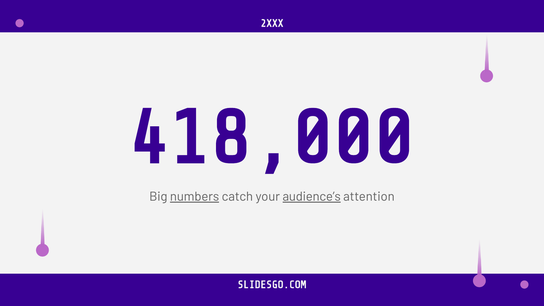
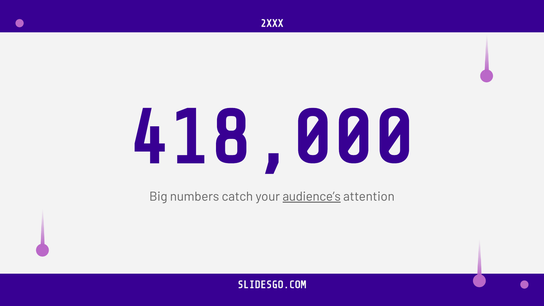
numbers underline: present -> none (195, 197)
